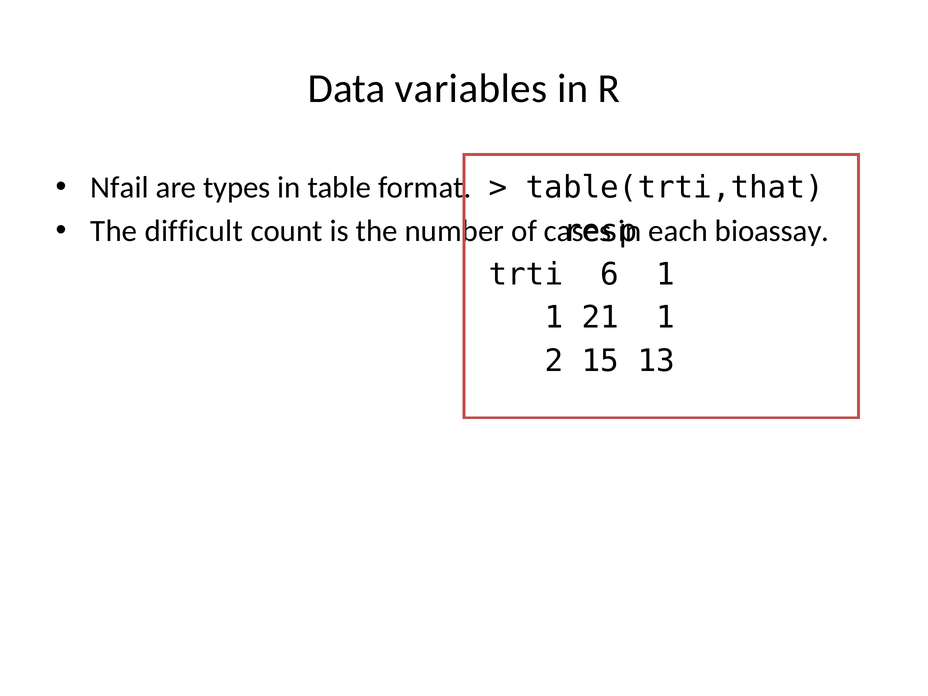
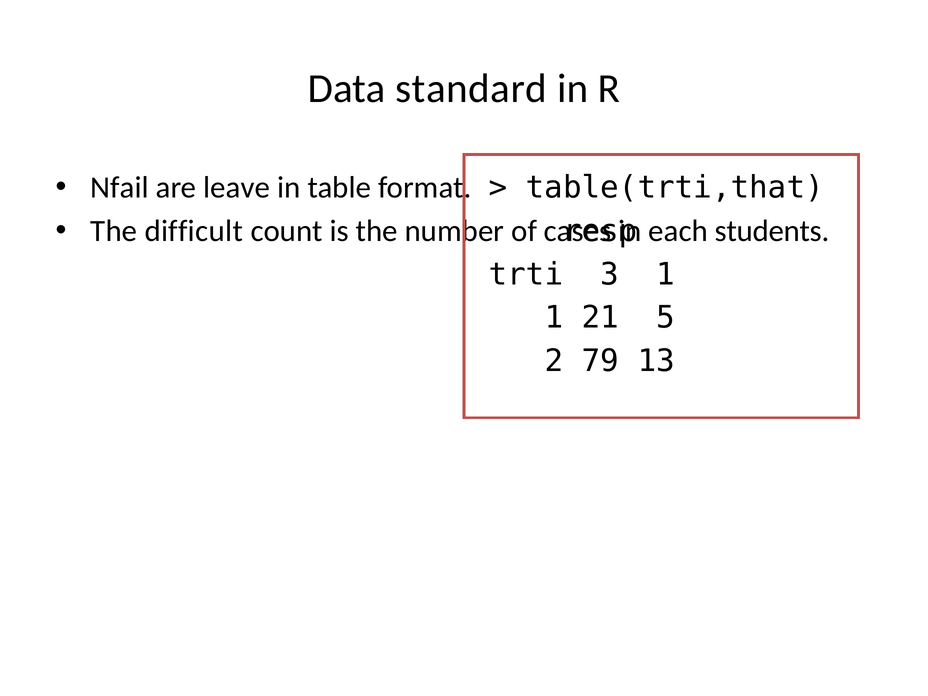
variables: variables -> standard (471, 89)
types: types -> leave (237, 188)
bioassay: bioassay -> students (772, 231)
6: 6 -> 3 (610, 274)
21 1: 1 -> 5 (666, 318)
15: 15 -> 79 (600, 361)
